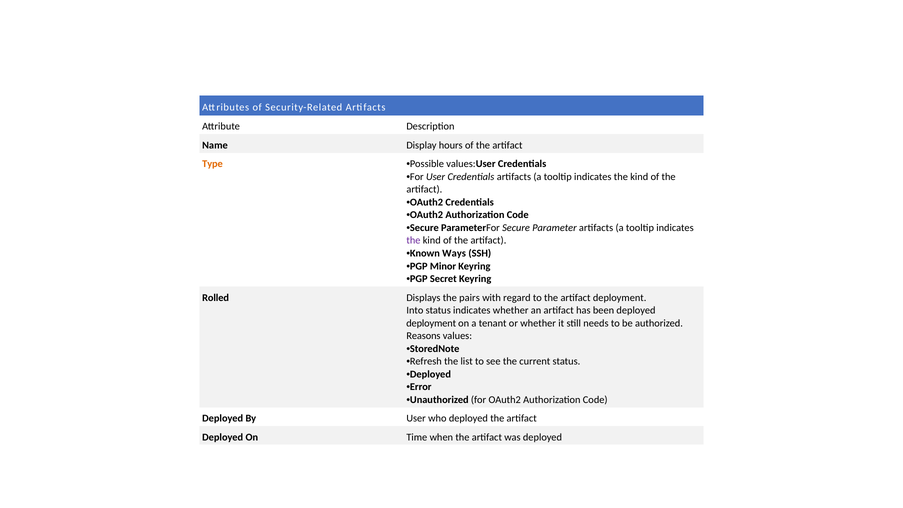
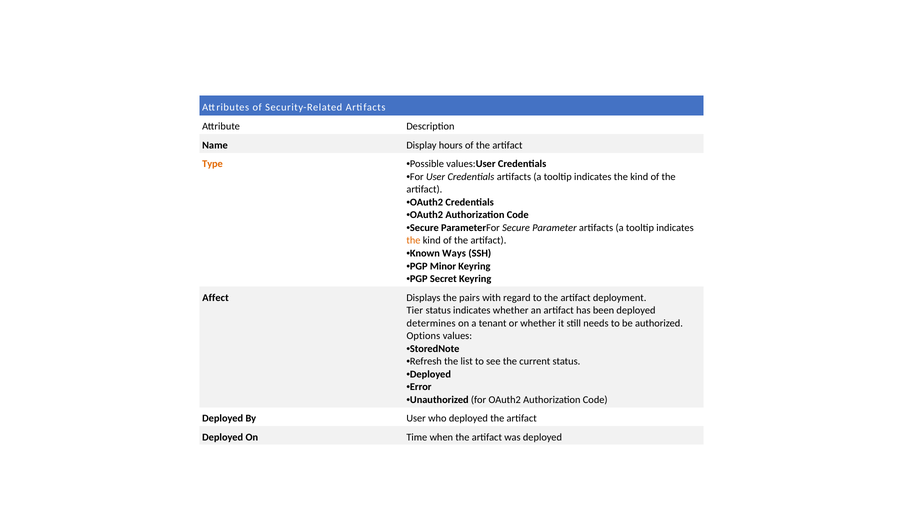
the colour: purple -> orange (413, 241)
Rolled: Rolled -> Affect (216, 298)
Into: Into -> Tier (415, 310)
deployment: deployment -> determines (431, 323)
Reasons: Reasons -> Options (423, 336)
